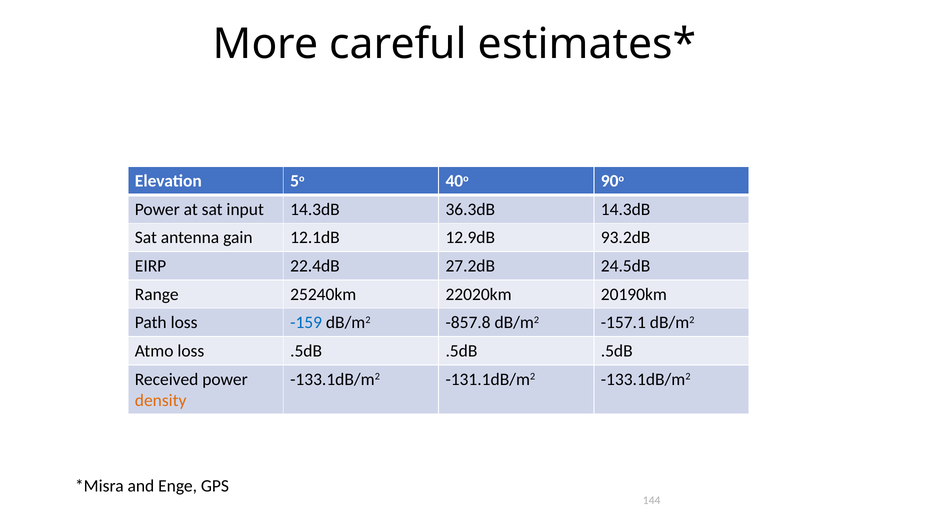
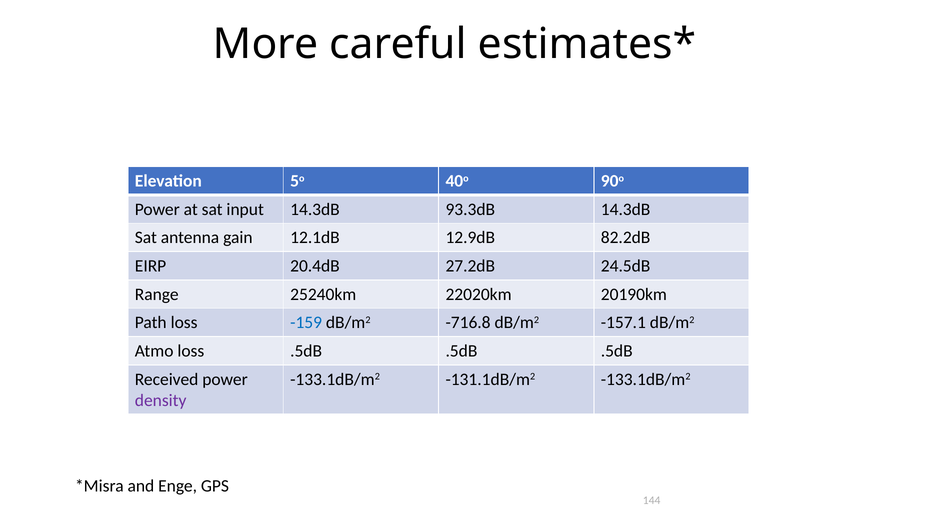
36.3dB: 36.3dB -> 93.3dB (470, 209)
93.2dB: 93.2dB -> 82.2dB (626, 238)
22.4dB: 22.4dB -> 20.4dB (315, 266)
-857.8: -857.8 -> -716.8 (468, 323)
density colour: orange -> purple (161, 401)
